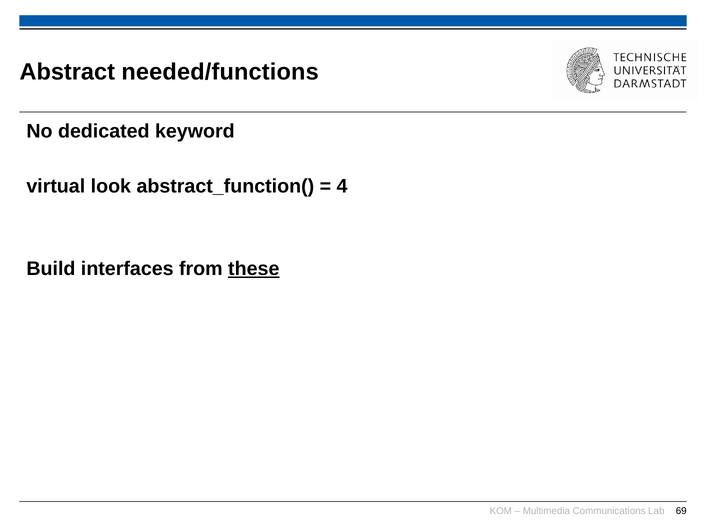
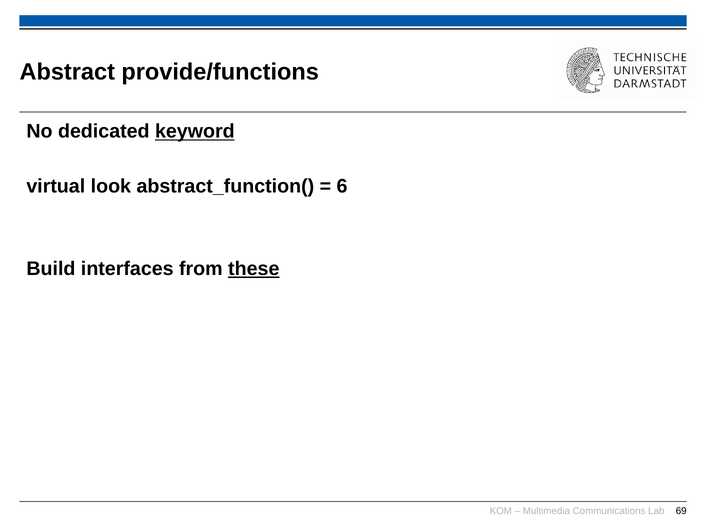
needed/functions: needed/functions -> provide/functions (220, 72)
keyword underline: none -> present (195, 131)
4: 4 -> 6 (342, 186)
